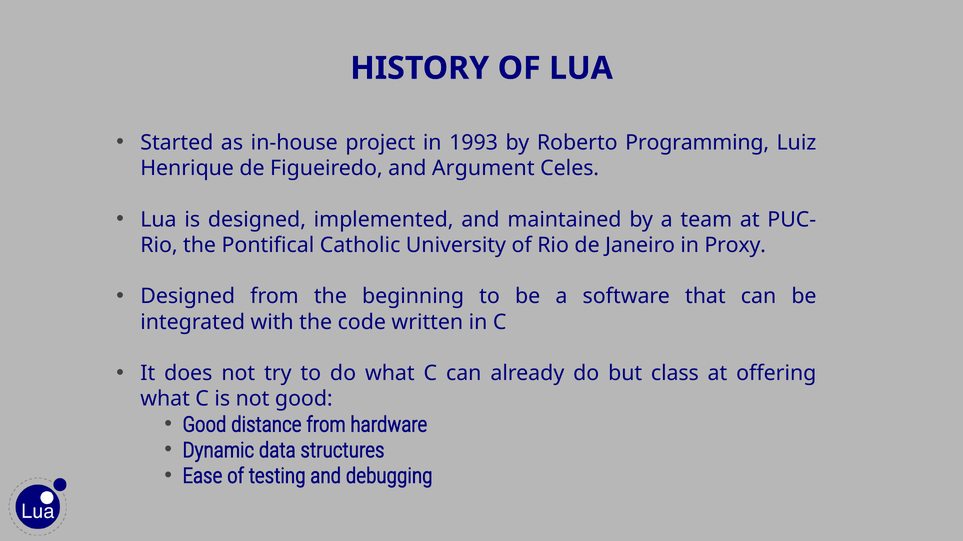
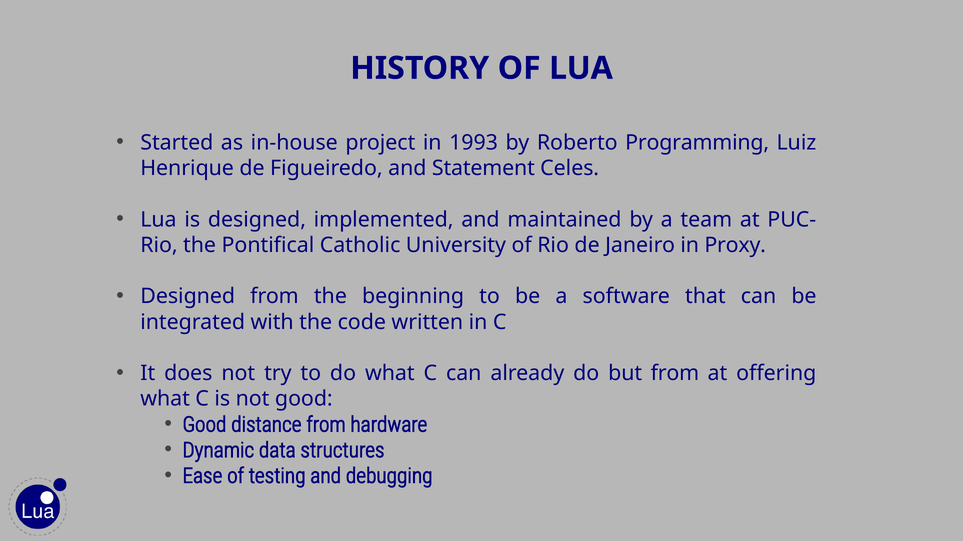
Argument: Argument -> Statement (483, 168)
but class: class -> from (675, 374)
